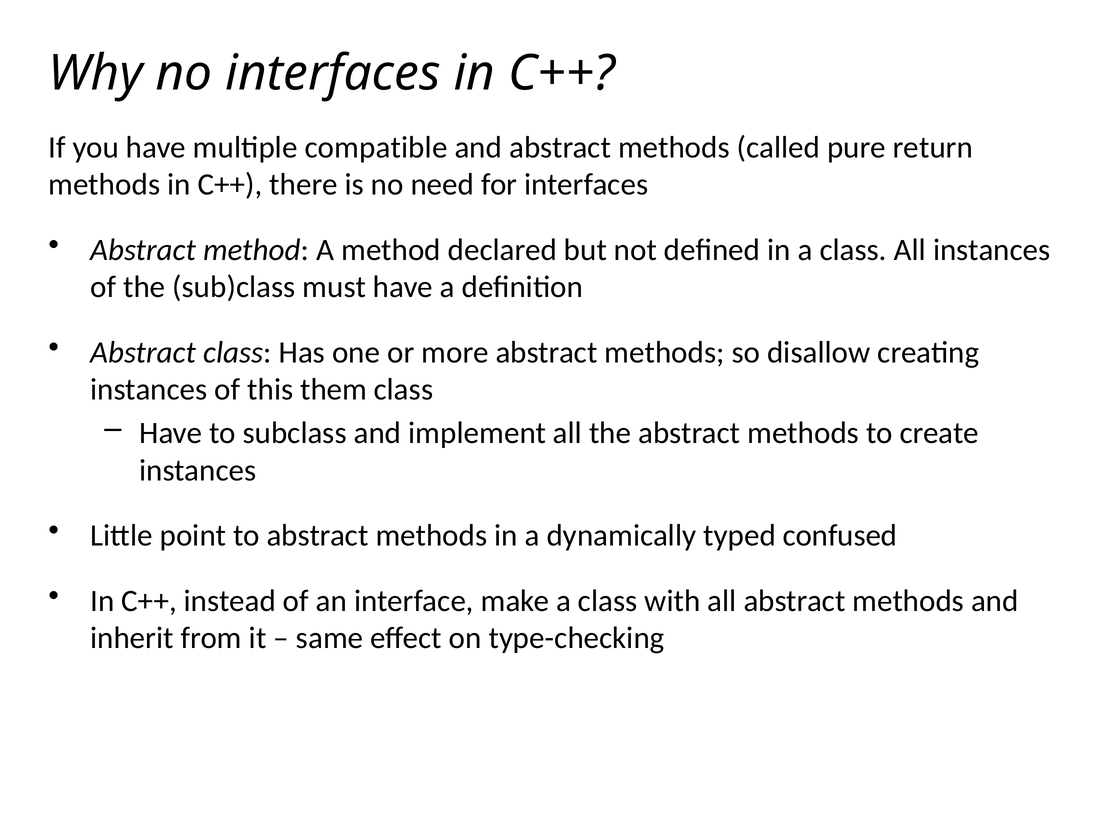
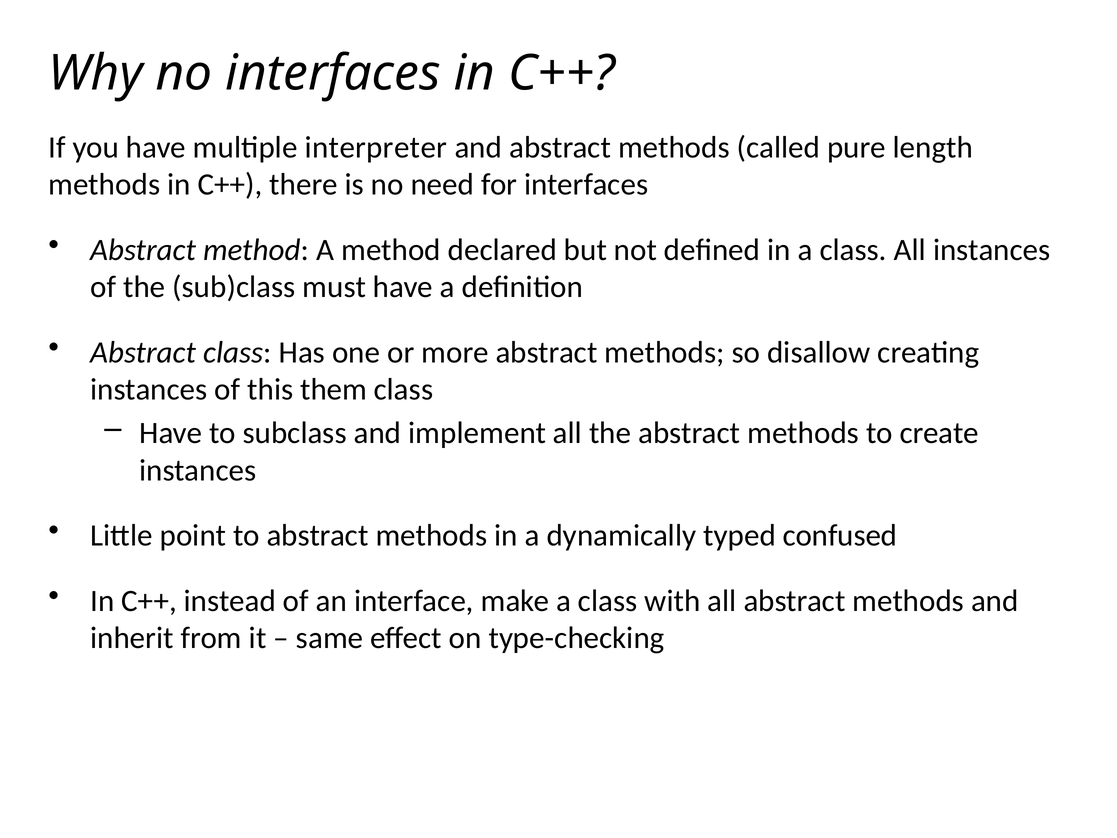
compatible: compatible -> interpreter (376, 147)
return: return -> length (933, 147)
